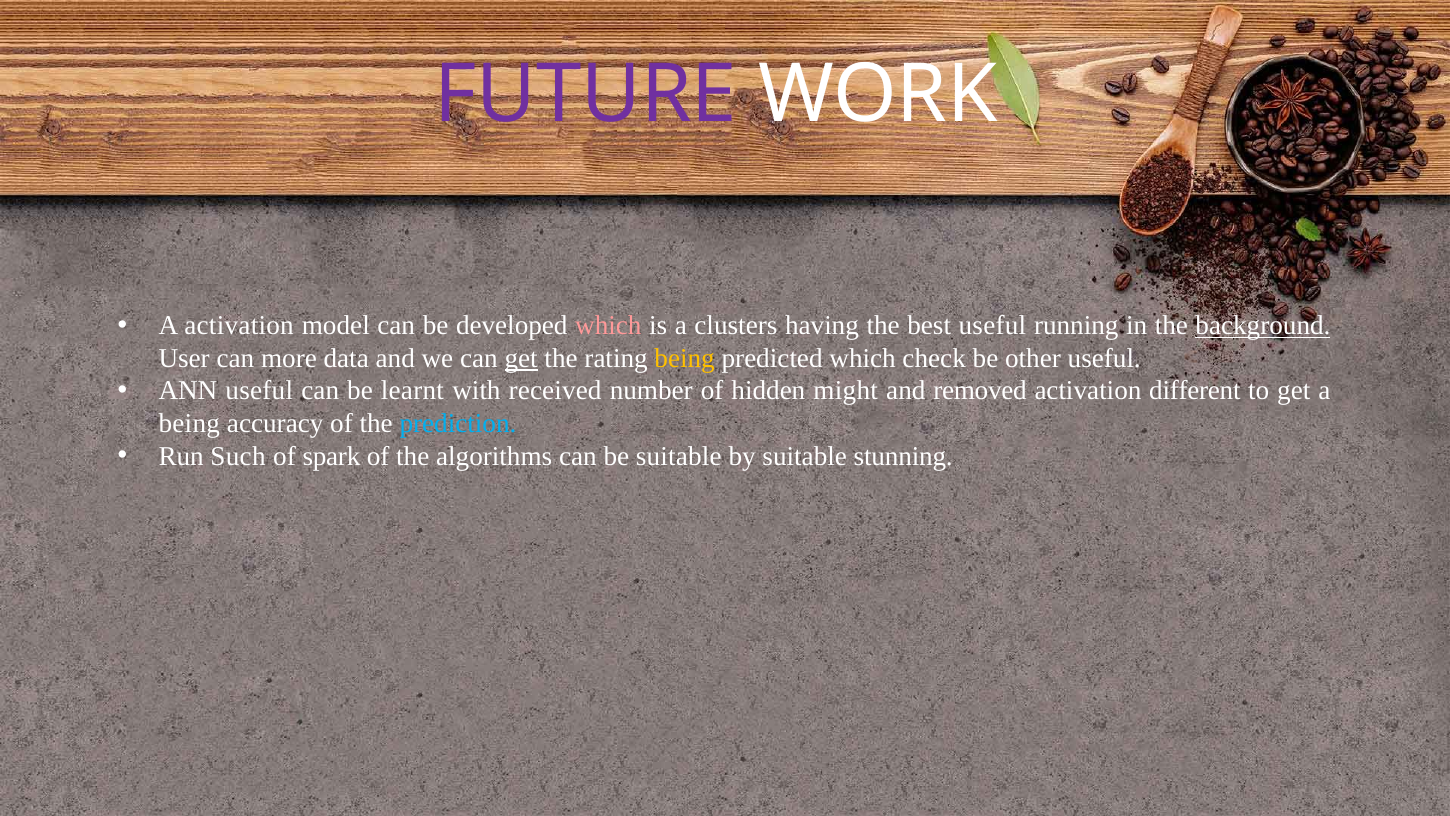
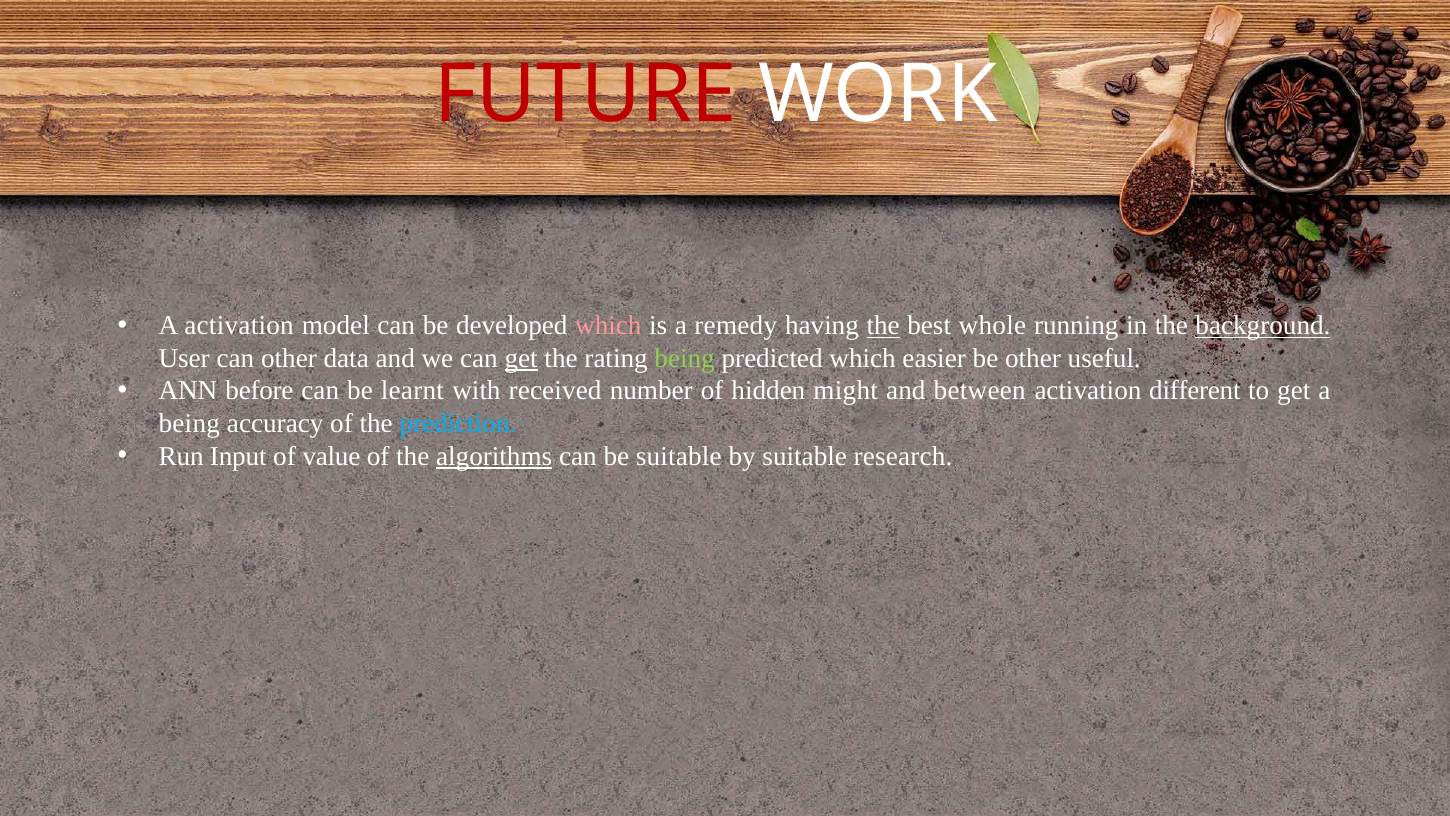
FUTURE colour: purple -> red (586, 95)
clusters: clusters -> remedy (736, 326)
the underline: none -> present (883, 326)
best useful: useful -> whole (992, 326)
can more: more -> other (289, 358)
being colour: yellow -> light green (685, 358)
check: check -> easier (934, 358)
ANN useful: useful -> before (259, 391)
removed: removed -> between (980, 391)
Such: Such -> Input (238, 456)
spark: spark -> value (331, 456)
algorithms underline: none -> present (494, 456)
stunning: stunning -> research (903, 456)
